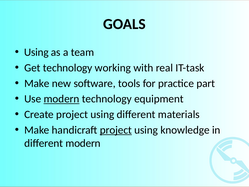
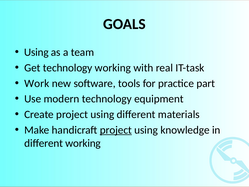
Make: Make -> Work (37, 83)
modern underline: present -> none (62, 99)
different modern: modern -> working (83, 143)
